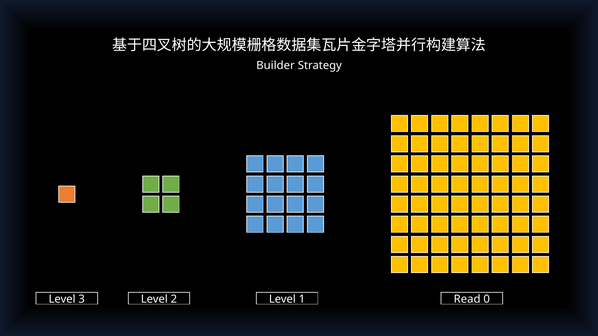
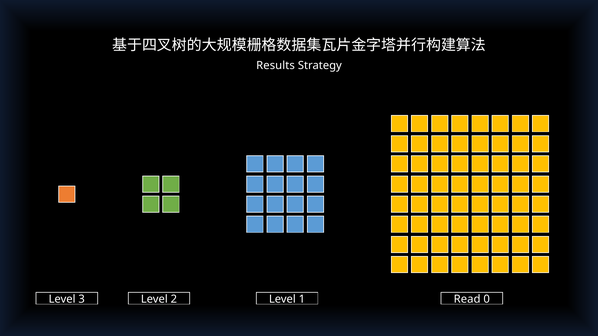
Builder: Builder -> Results (276, 65)
